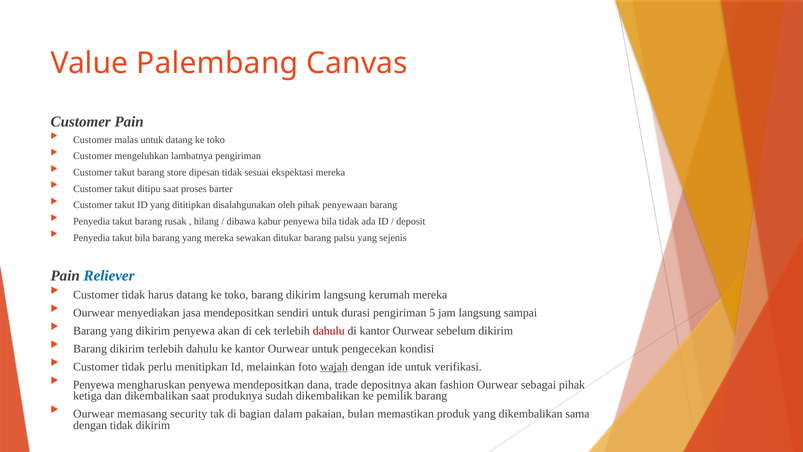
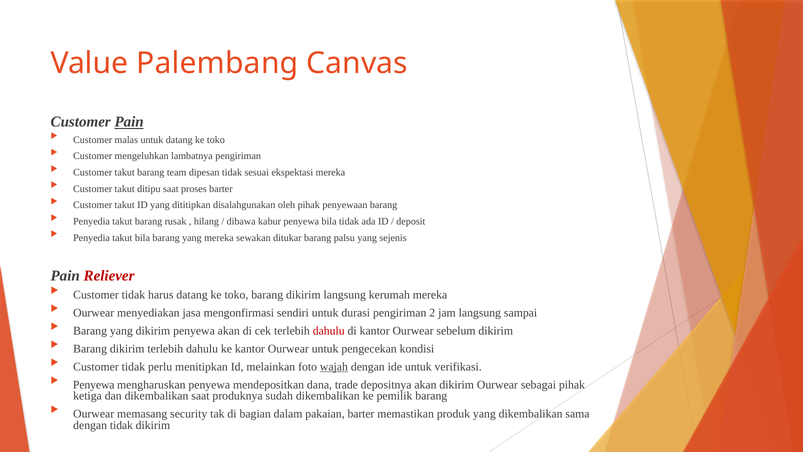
Pain underline: none -> present (129, 122)
store: store -> team (177, 172)
Reliever colour: blue -> red (109, 276)
jasa mendepositkan: mendepositkan -> mengonfirmasi (239, 313)
5: 5 -> 2 (432, 313)
akan fashion: fashion -> dikirim (457, 384)
pakaian bulan: bulan -> barter (361, 414)
